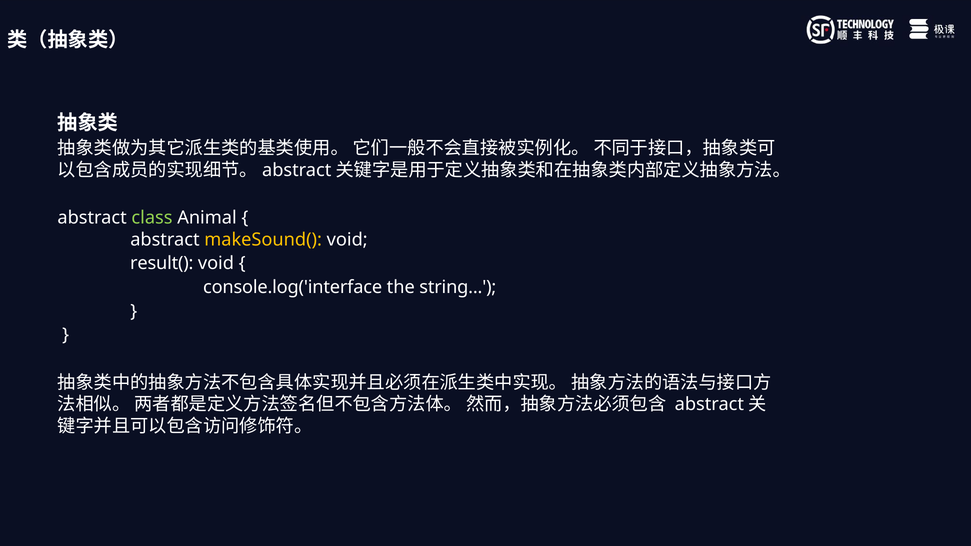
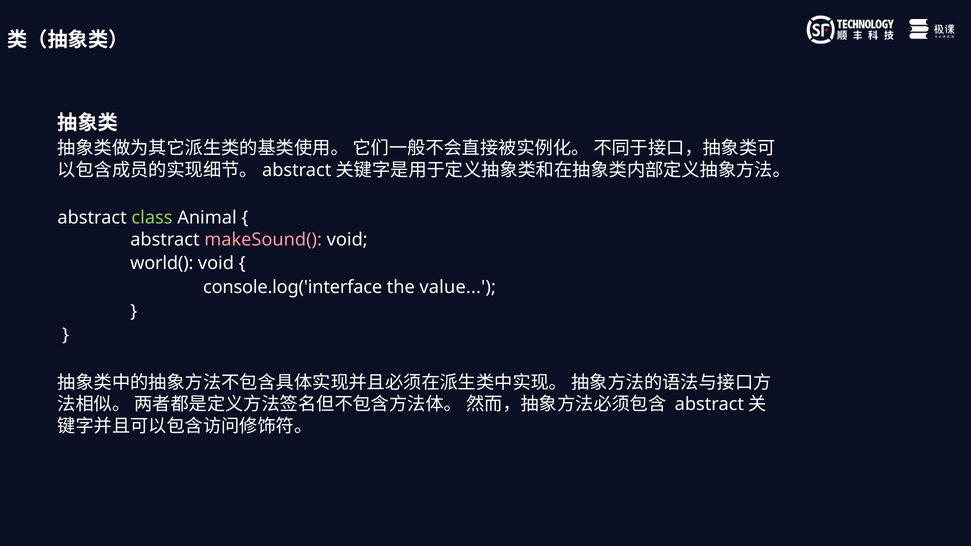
makeSound( colour: yellow -> pink (263, 240)
result(: result( -> world( (162, 263)
string: string -> value (458, 287)
